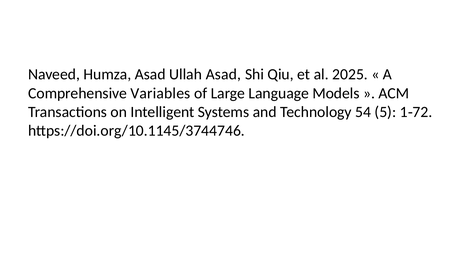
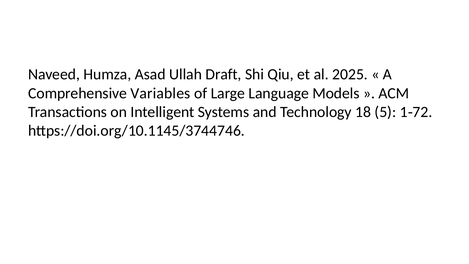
Ullah Asad: Asad -> Draft (224, 74)
54: 54 -> 18 (363, 112)
